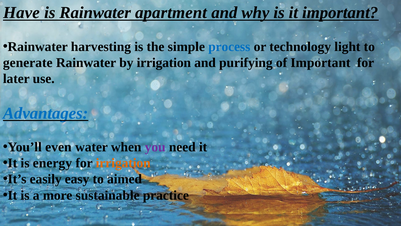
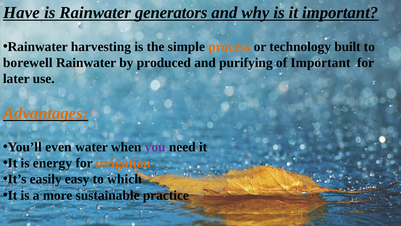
apartment: apartment -> generators (171, 13)
process colour: blue -> orange (229, 47)
light: light -> built (347, 47)
generate: generate -> borewell (28, 63)
by irrigation: irrigation -> produced (164, 63)
Advantages colour: blue -> orange (46, 113)
aimed: aimed -> which (124, 179)
